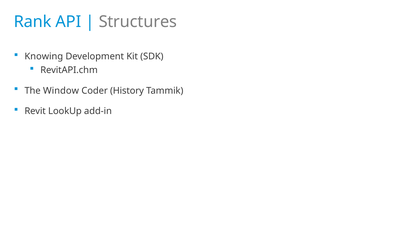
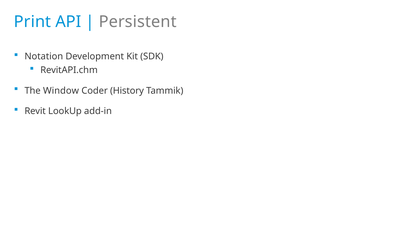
Rank: Rank -> Print (33, 22)
Structures: Structures -> Persistent (138, 22)
Knowing: Knowing -> Notation (44, 56)
